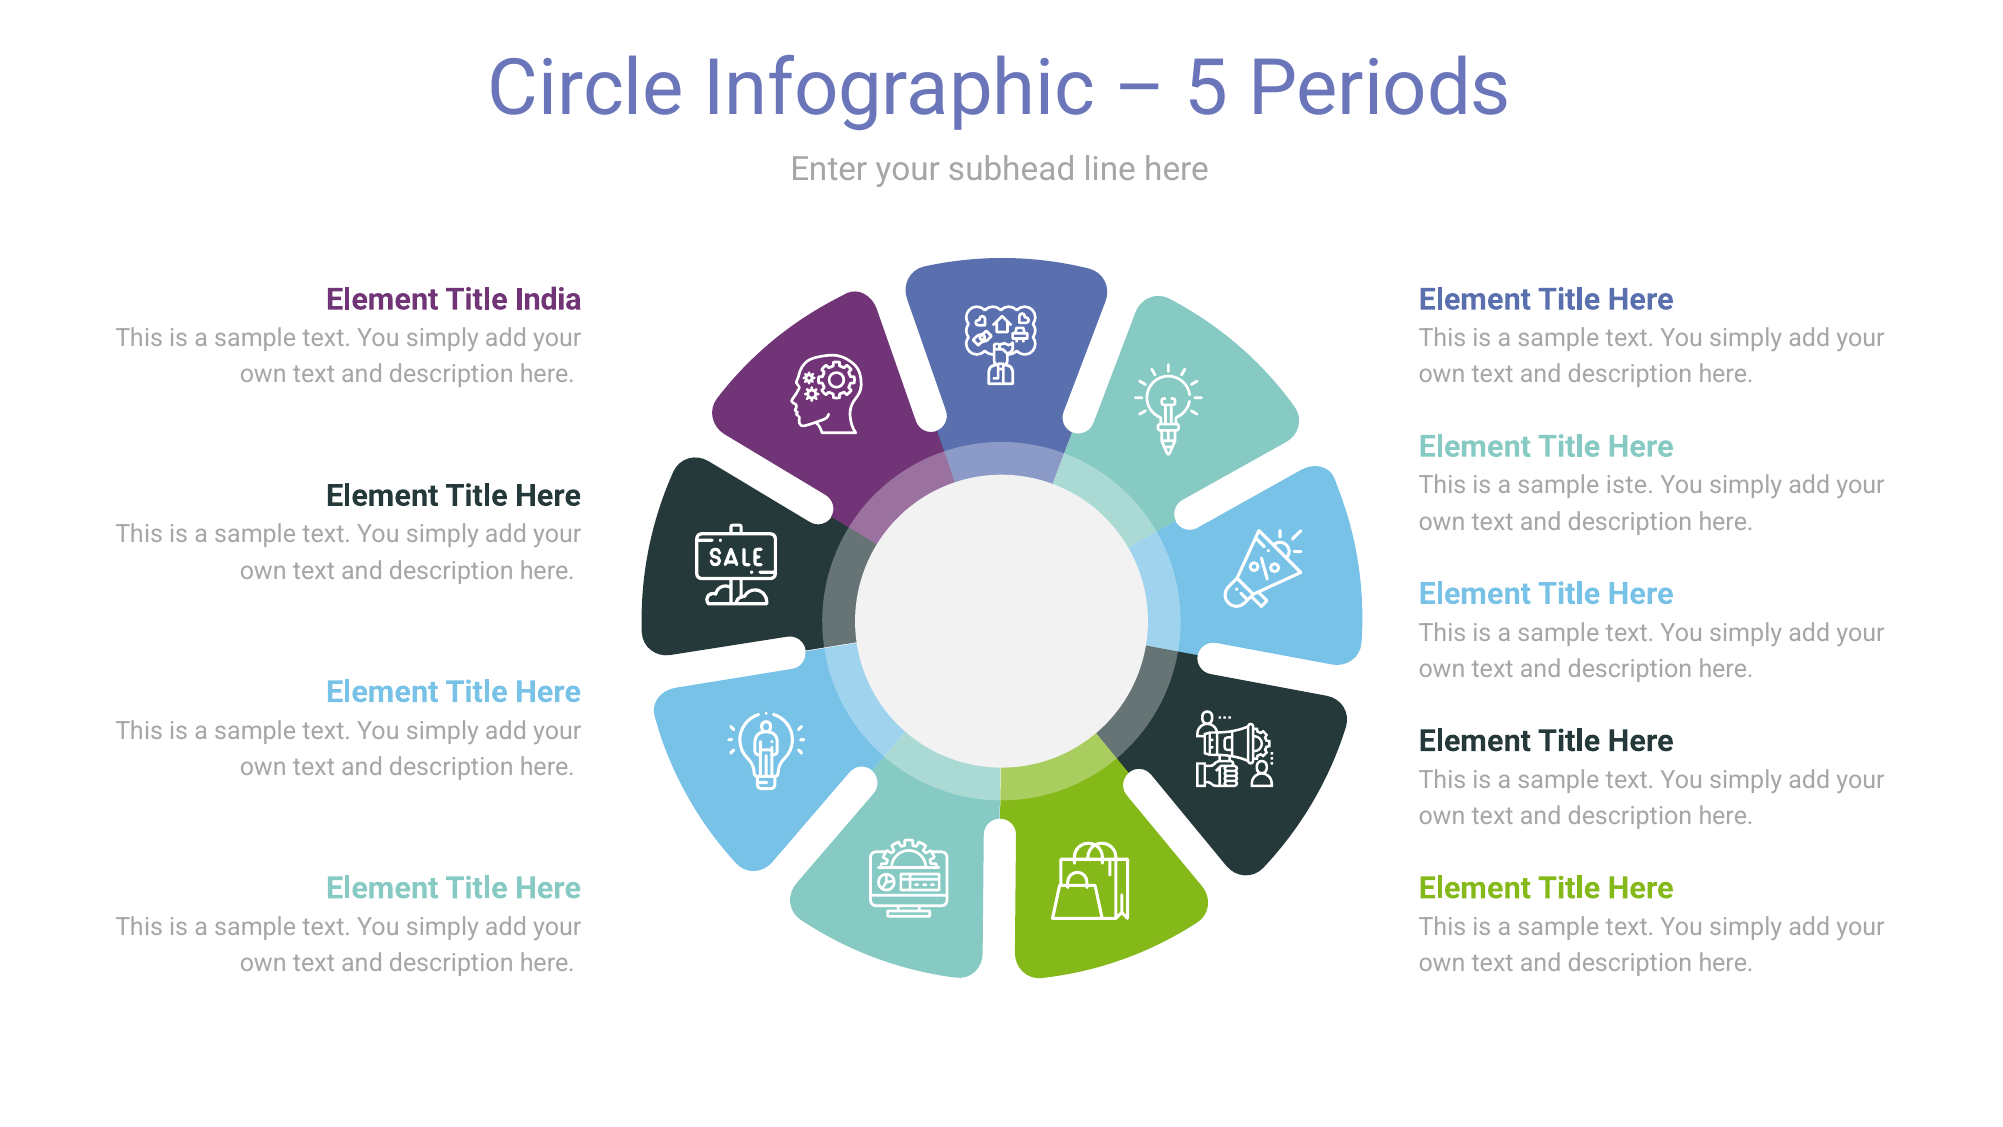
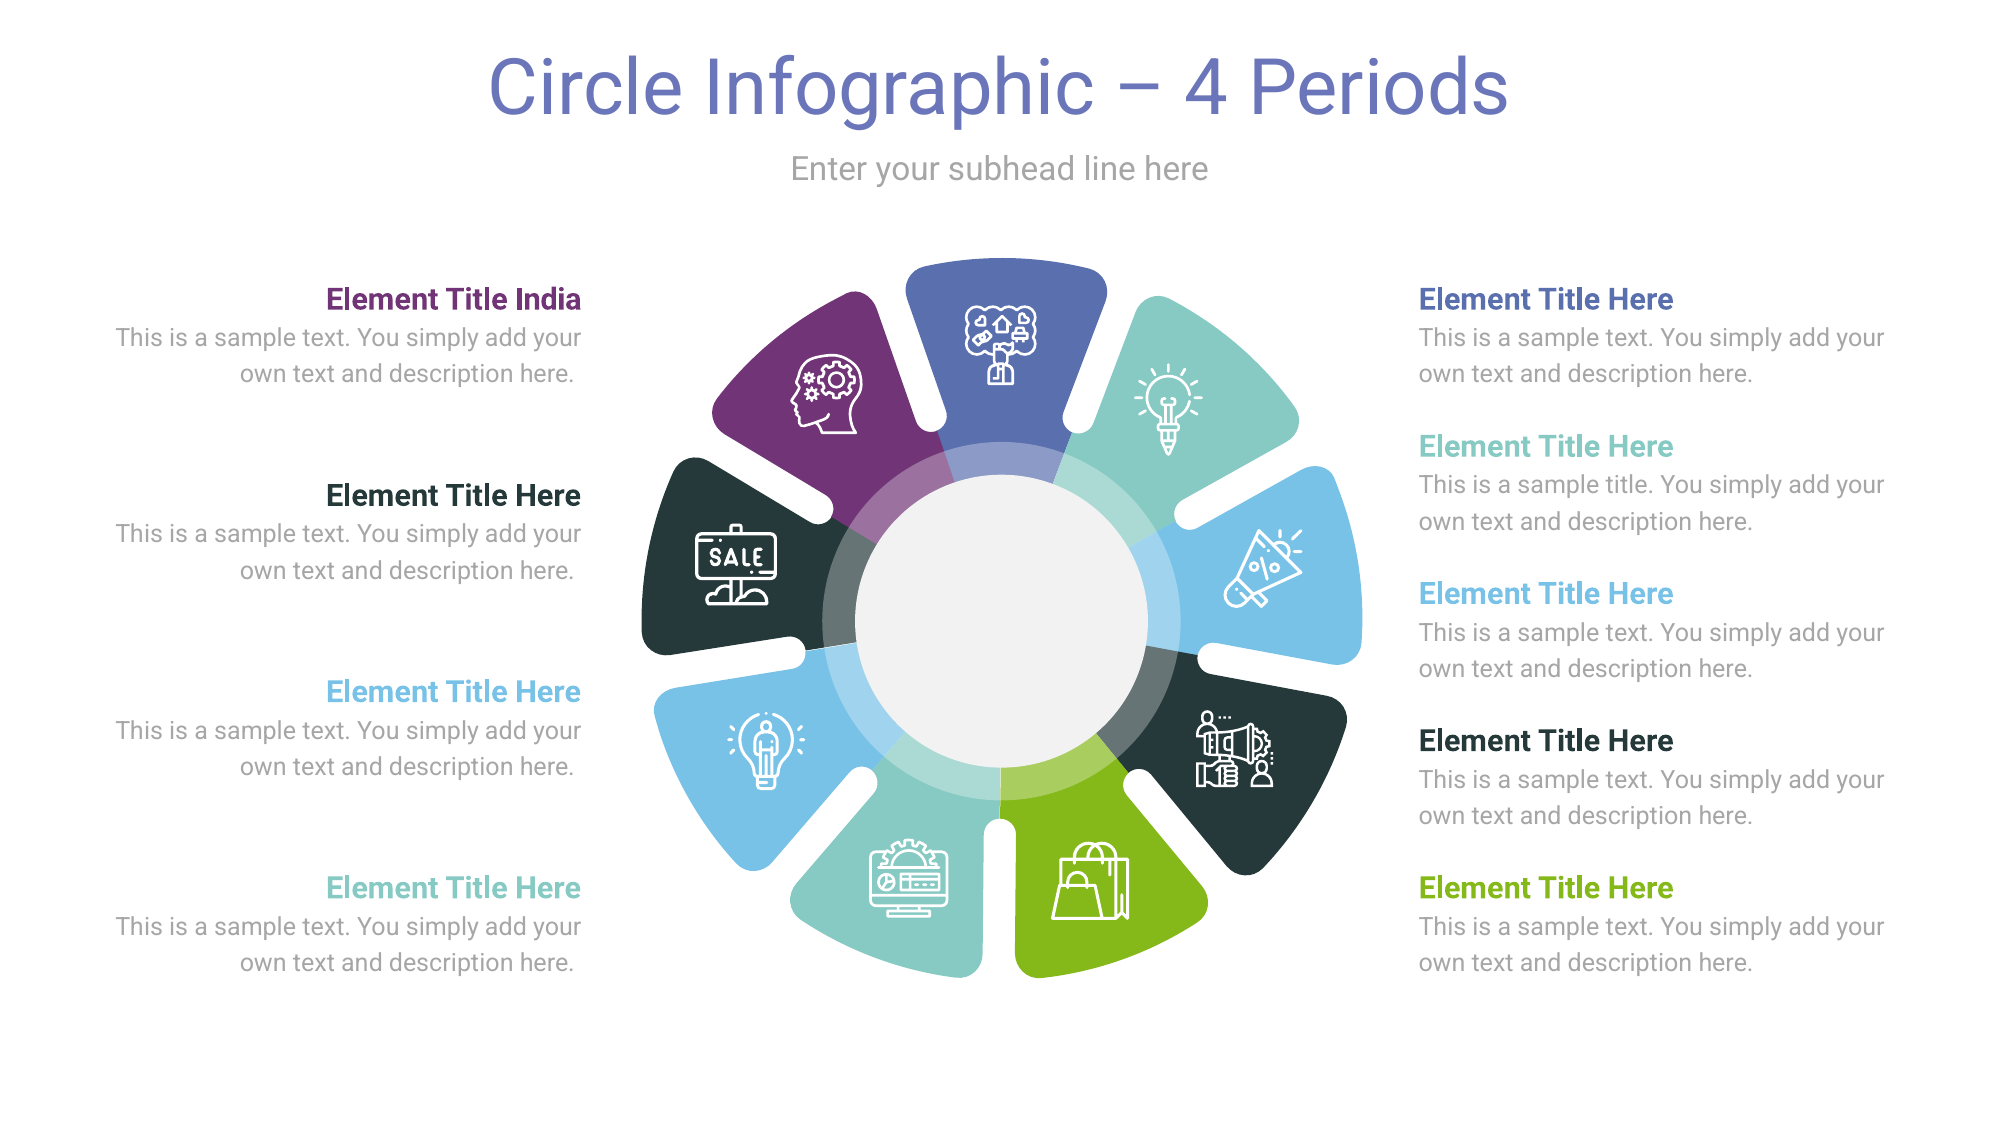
5: 5 -> 4 (1207, 89)
sample iste: iste -> title (1630, 486)
